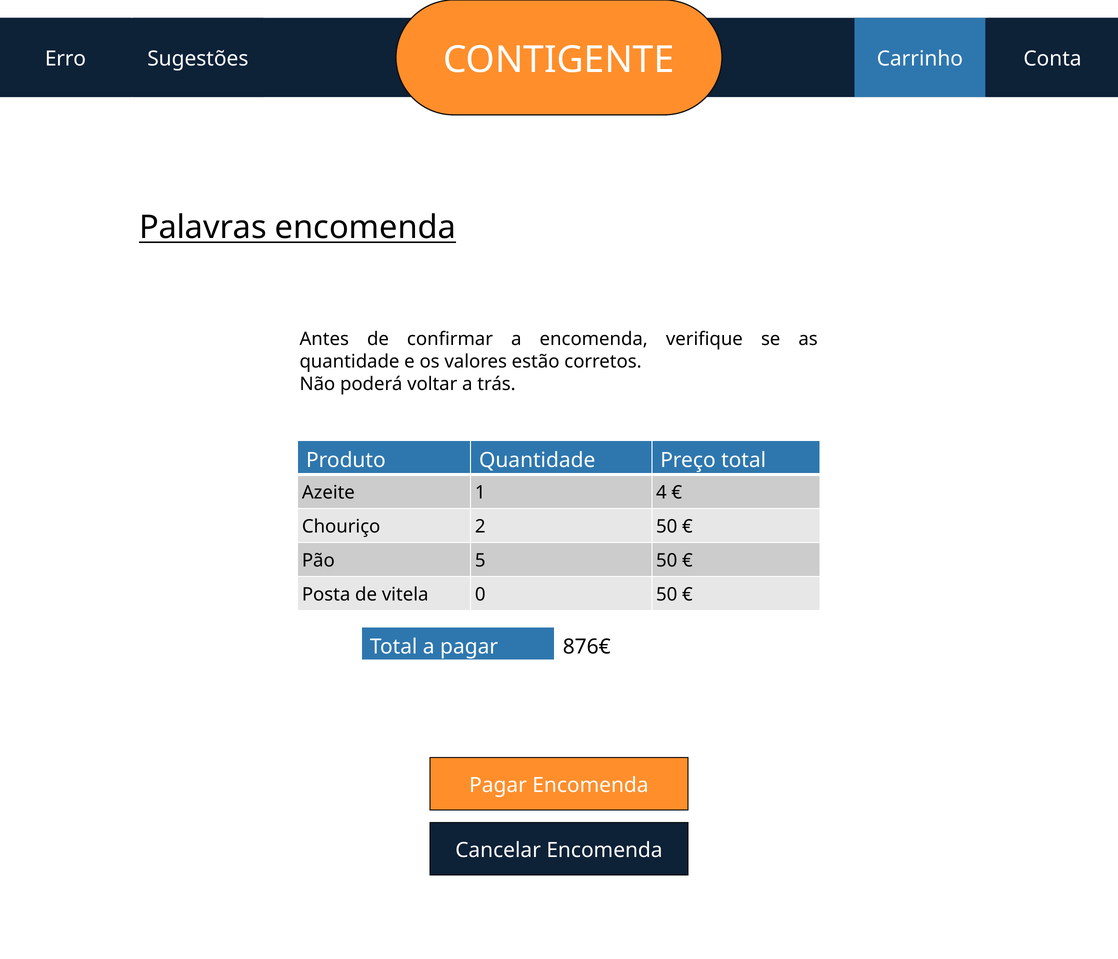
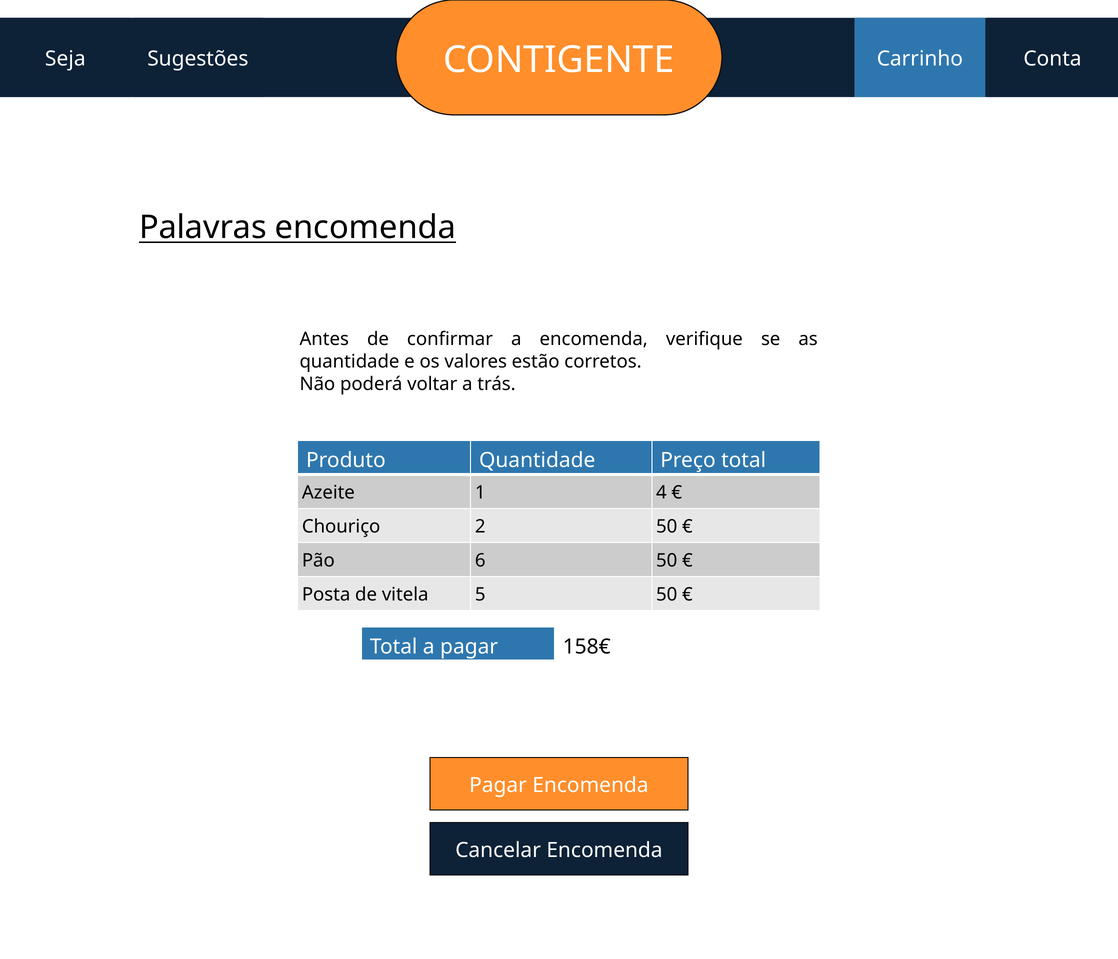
Erro: Erro -> Seja (65, 59)
5: 5 -> 6 (480, 561)
0: 0 -> 5 (480, 595)
876€: 876€ -> 158€ (587, 647)
